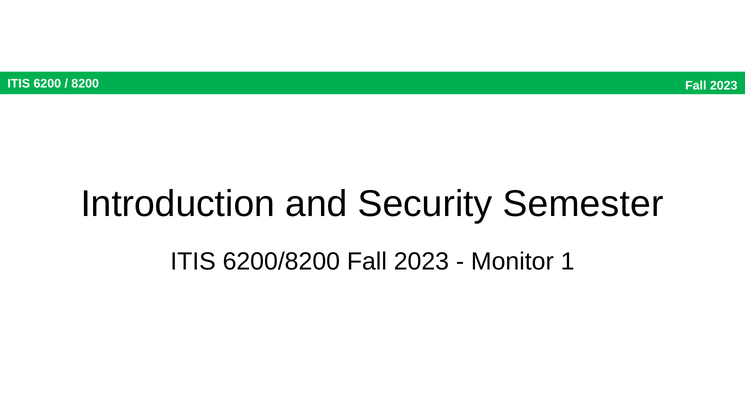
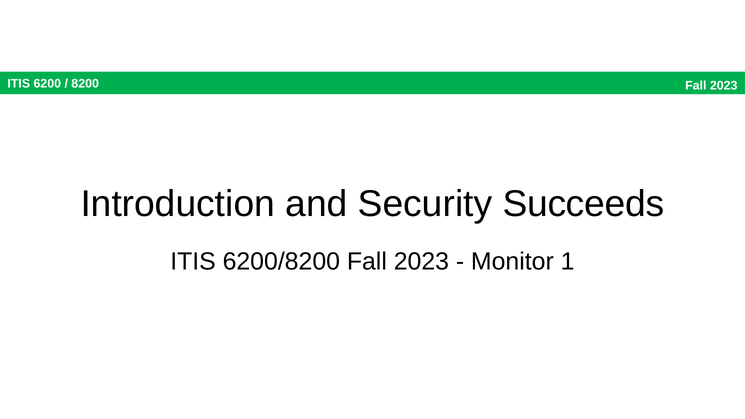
Semester: Semester -> Succeeds (583, 204)
